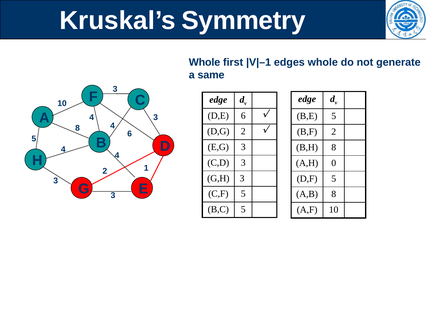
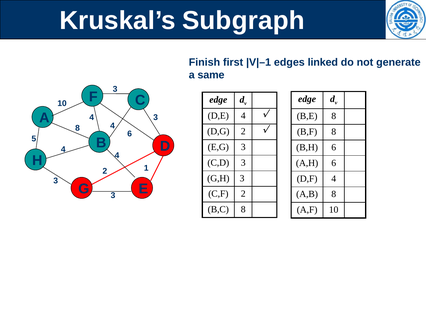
Symmetry: Symmetry -> Subgraph (243, 20)
Whole: Whole -> Finish (204, 62)
edges whole: whole -> linked (323, 62)
D,E 6: 6 -> 4 (243, 116)
B,E 5: 5 -> 8 (334, 116)
B,F 2: 2 -> 8 (334, 132)
B,H 8: 8 -> 6 (334, 148)
A,H 0: 0 -> 6 (334, 163)
D,F 5: 5 -> 4 (334, 179)
C,F 5: 5 -> 2 (243, 194)
B,C 5: 5 -> 8 (243, 210)
